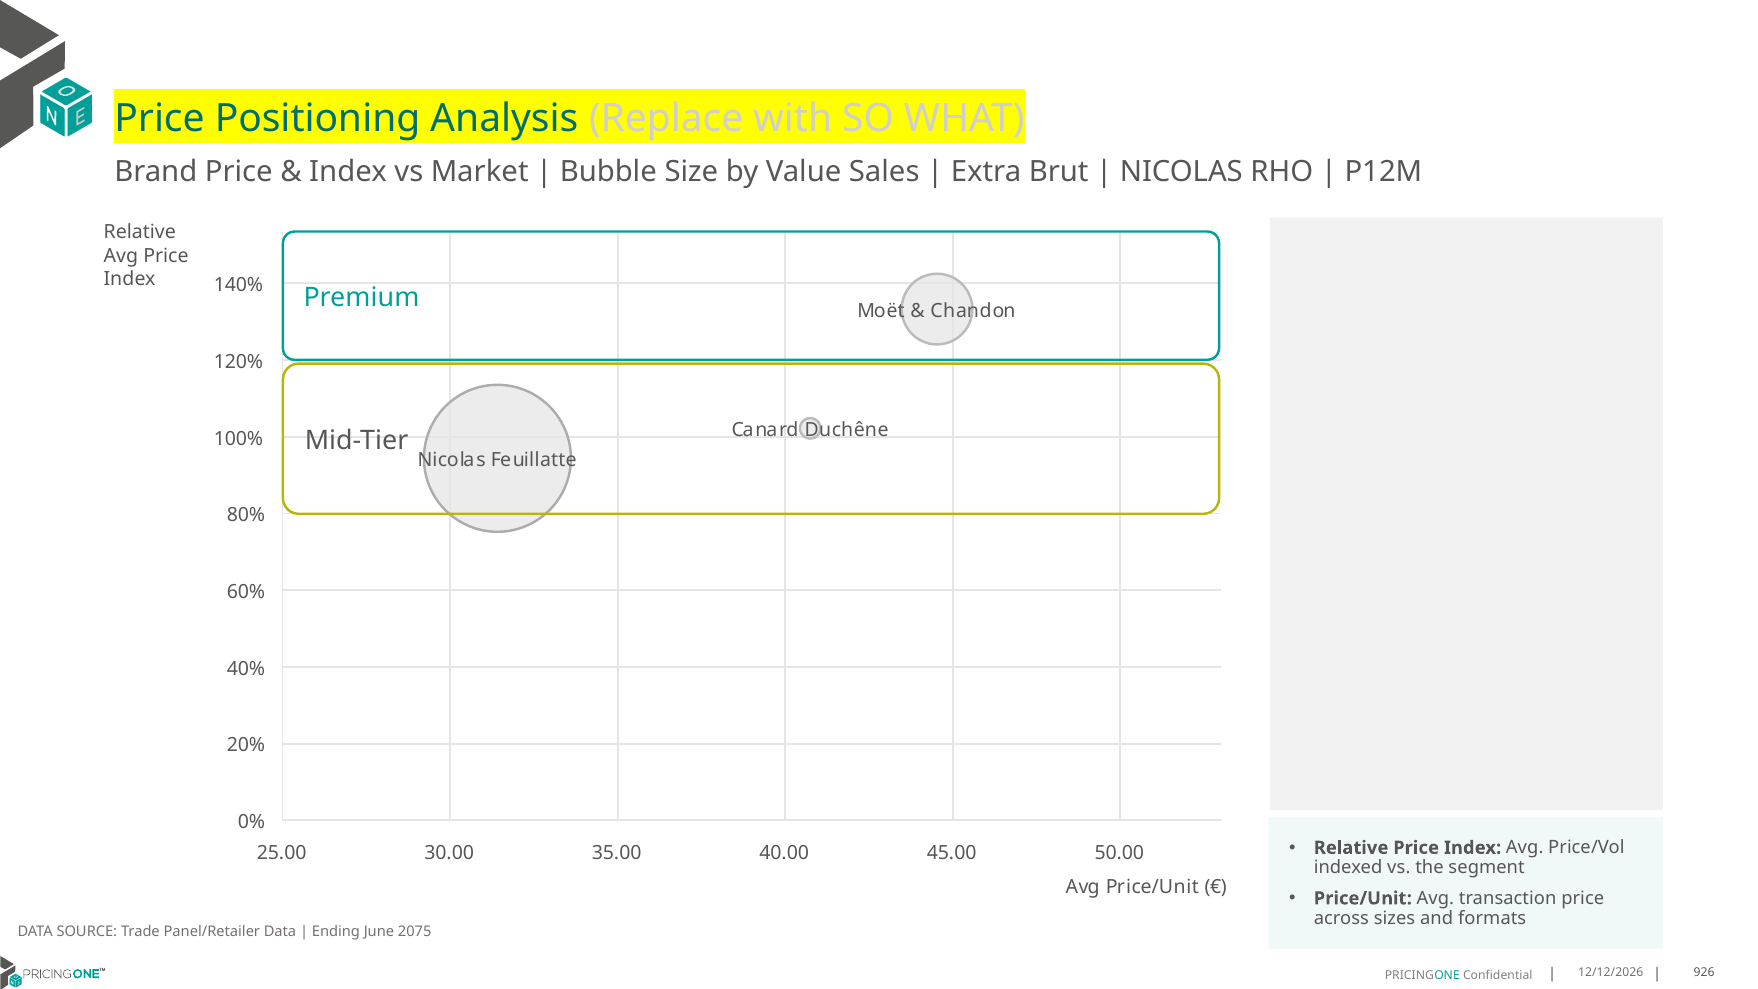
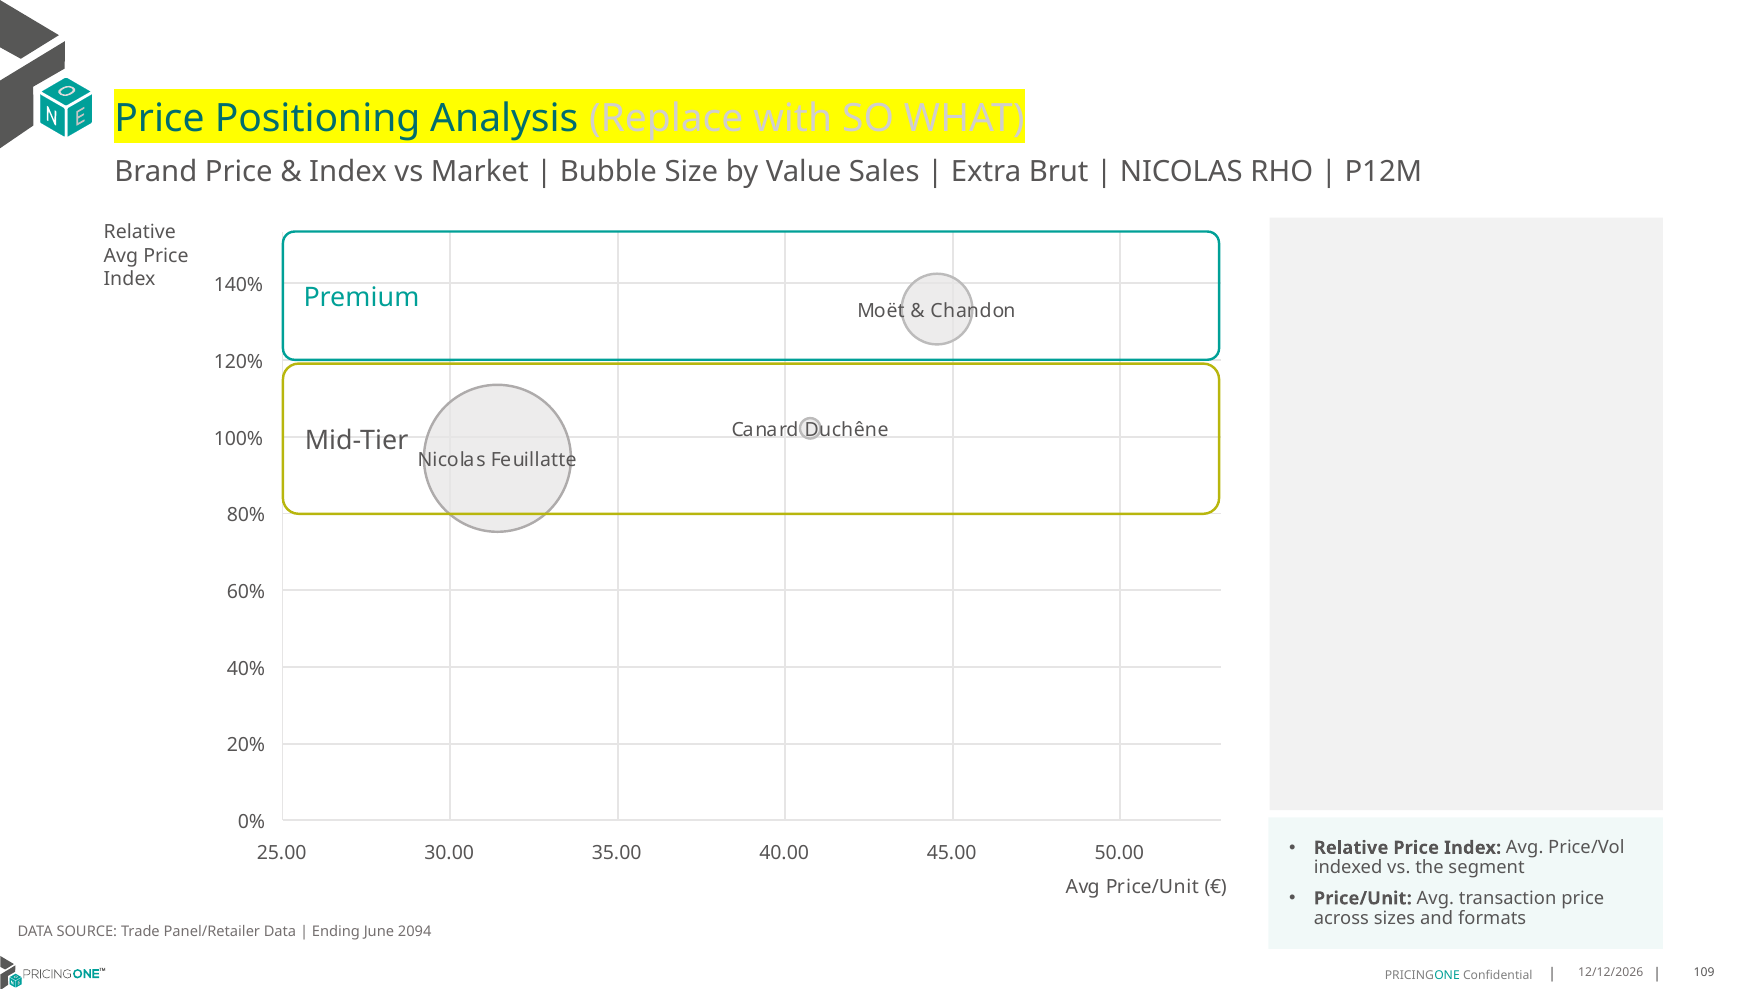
2075: 2075 -> 2094 (415, 931)
926: 926 -> 109 (1704, 972)
